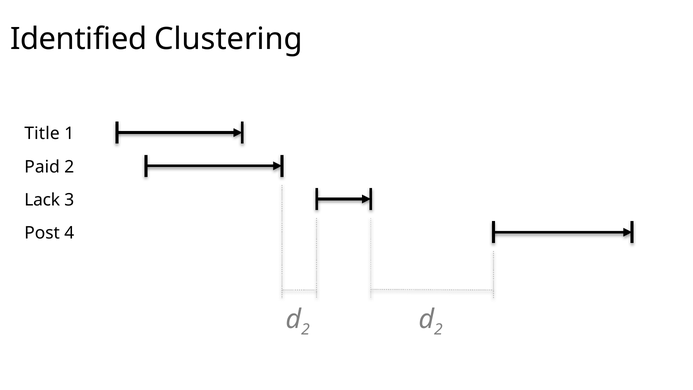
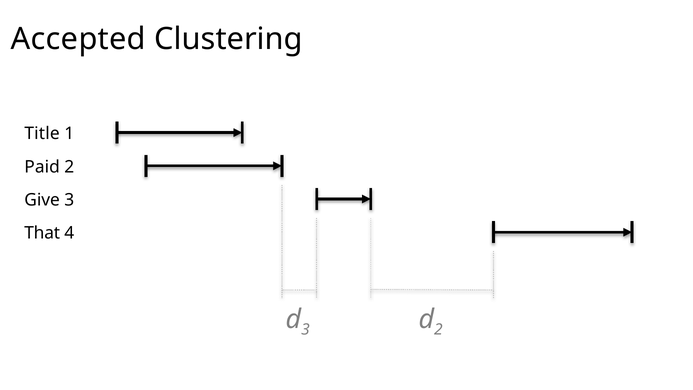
Identified: Identified -> Accepted (78, 39)
Lack: Lack -> Give (42, 200)
Post: Post -> That (42, 233)
2: 2 -> 3 (305, 330)
